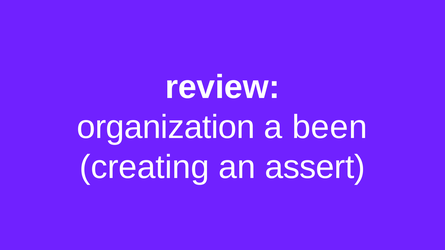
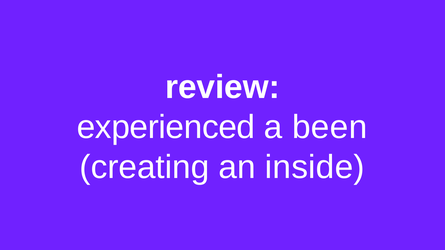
organization: organization -> experienced (166, 127)
assert: assert -> inside (315, 168)
